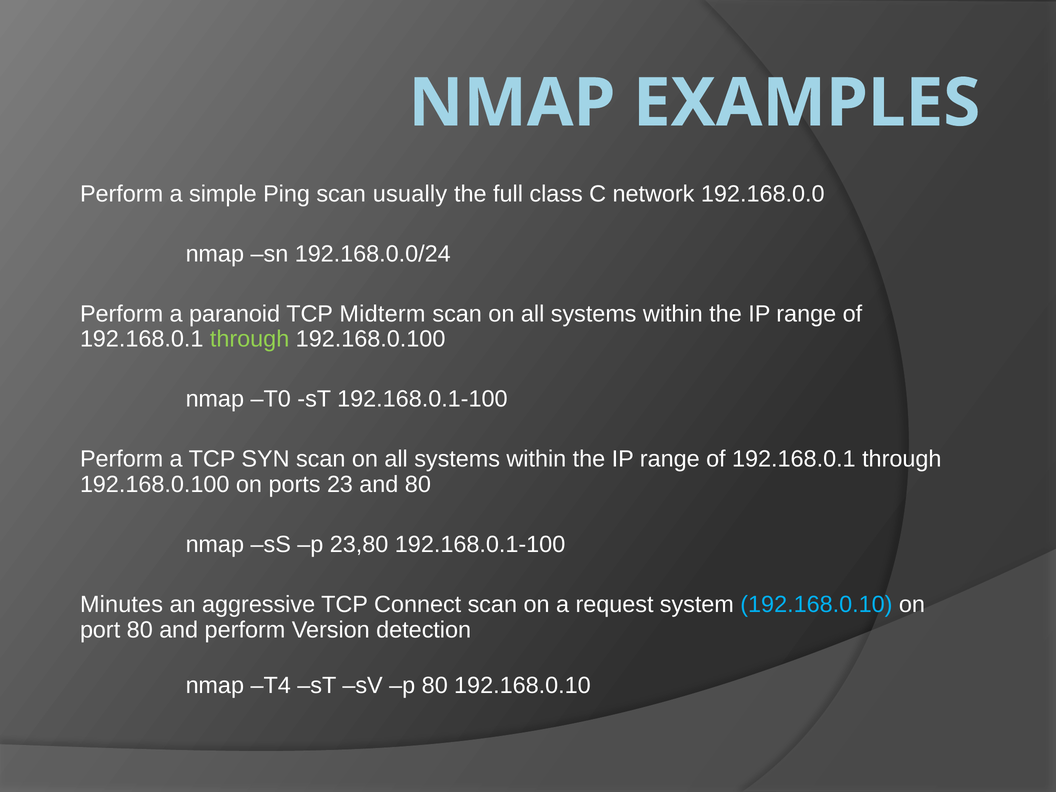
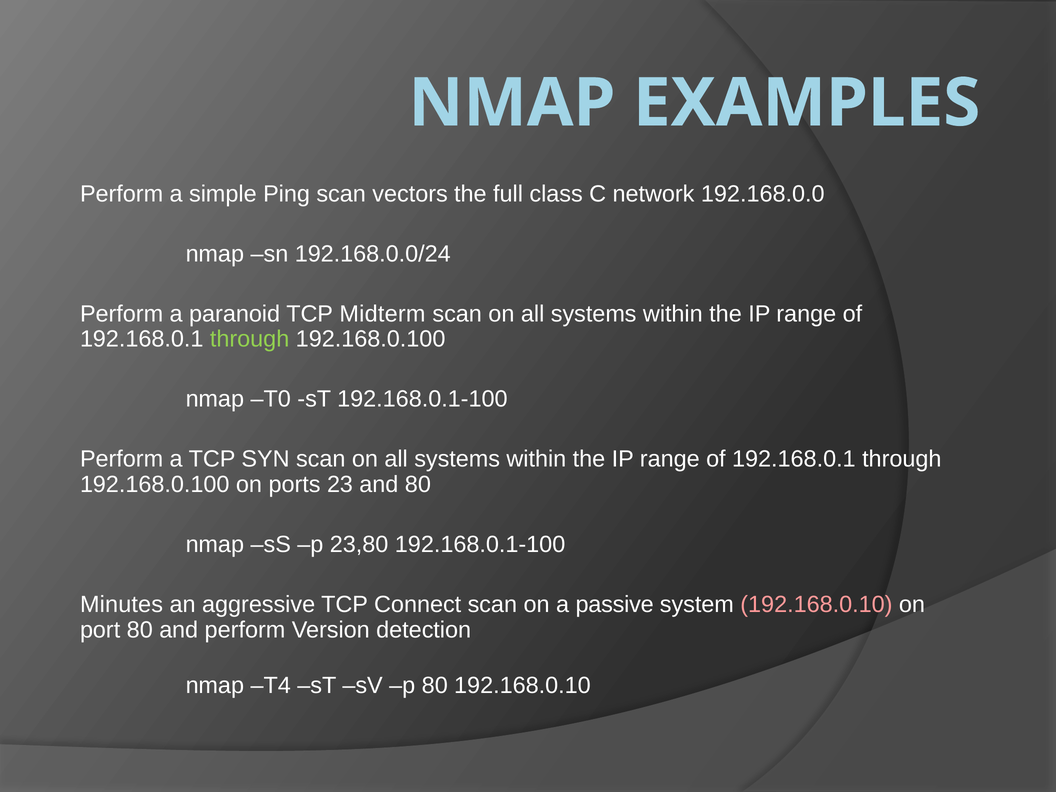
usually: usually -> vectors (410, 194)
request: request -> passive (615, 605)
192.168.0.10 colour: light blue -> pink (816, 605)
